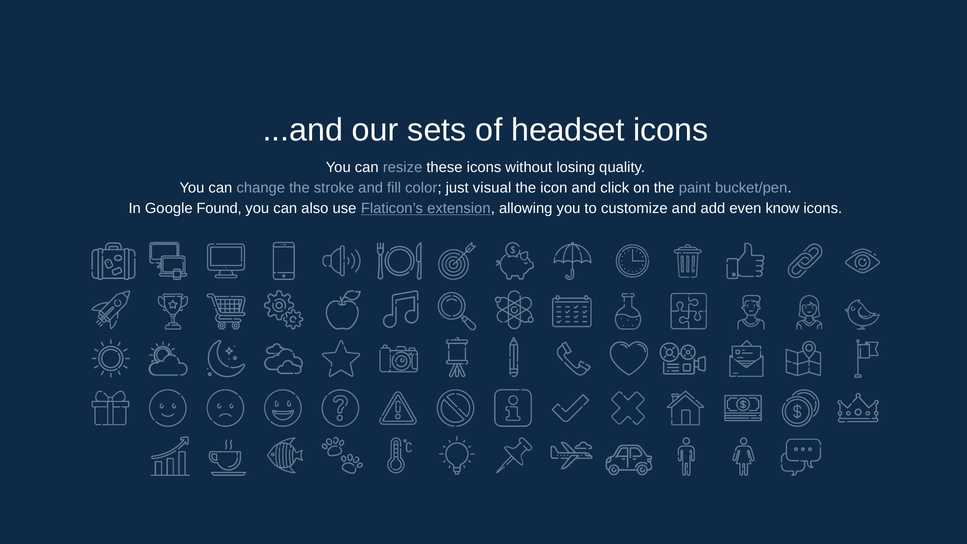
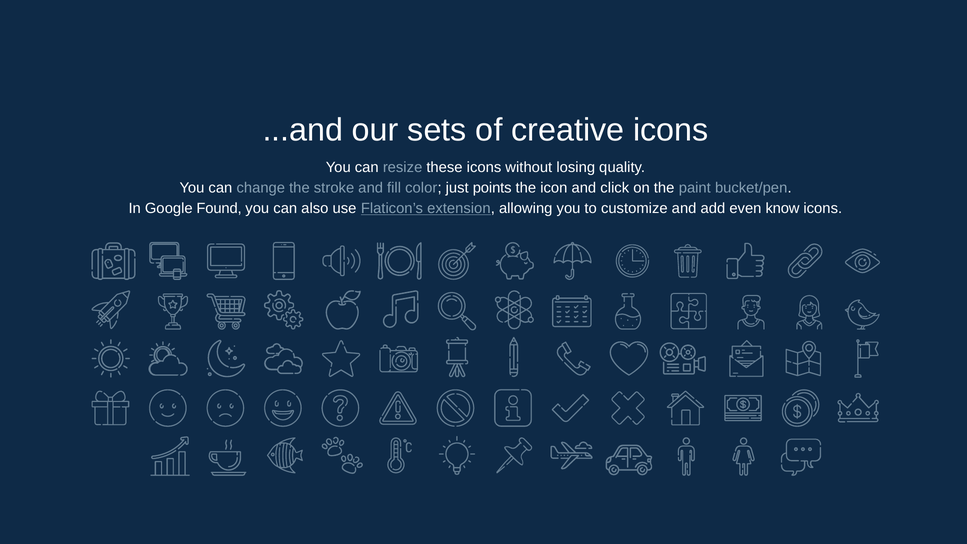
headset: headset -> creative (568, 130)
visual: visual -> points (492, 188)
